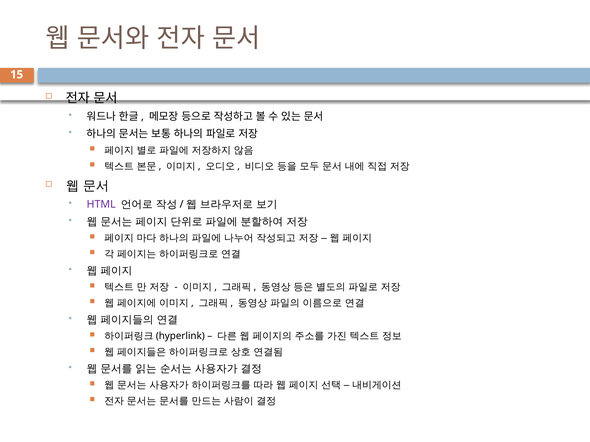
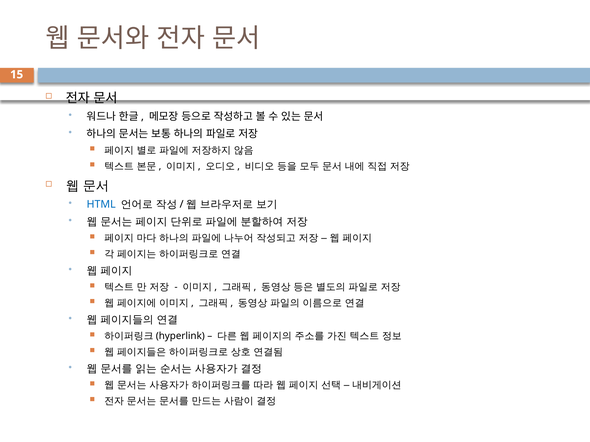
HTML colour: purple -> blue (101, 205)
